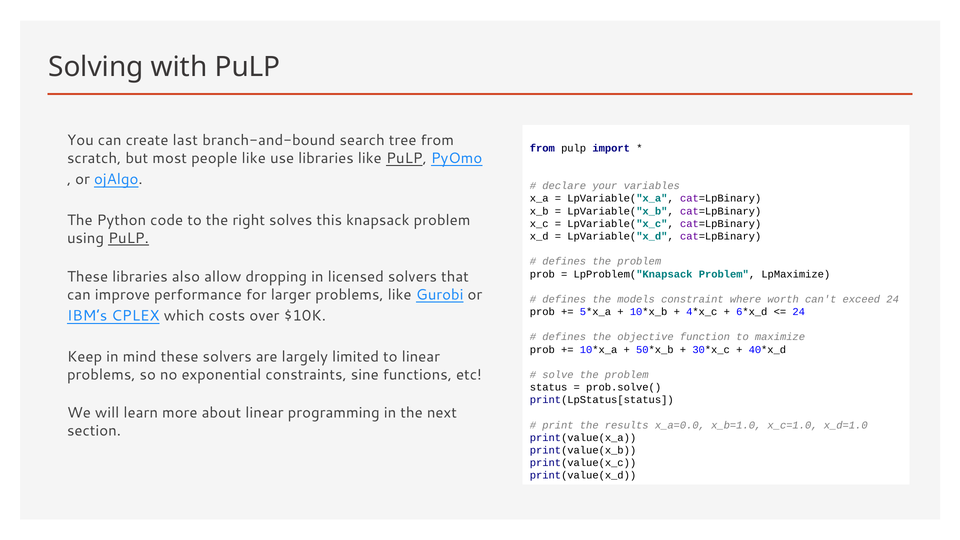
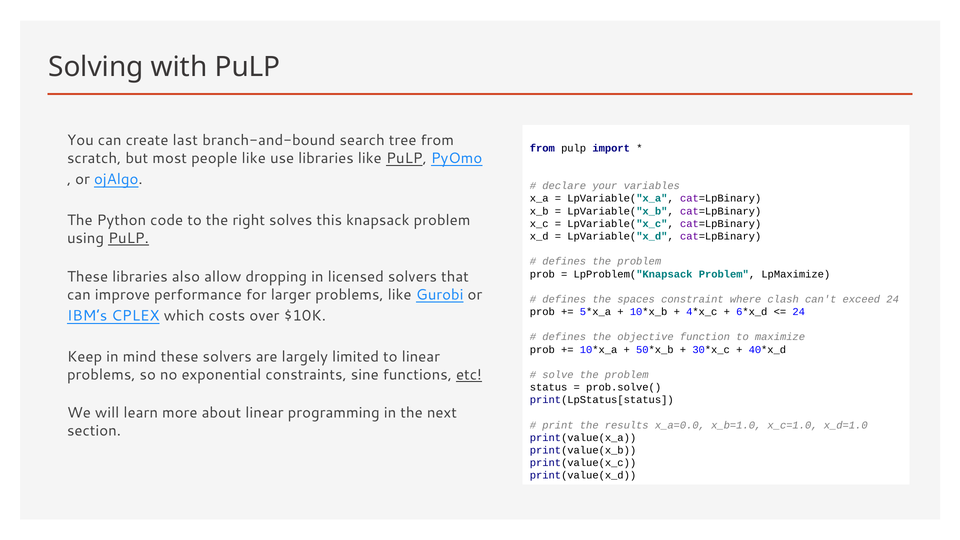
models: models -> spaces (636, 299)
worth: worth -> clash (783, 299)
etc underline: none -> present (469, 375)
